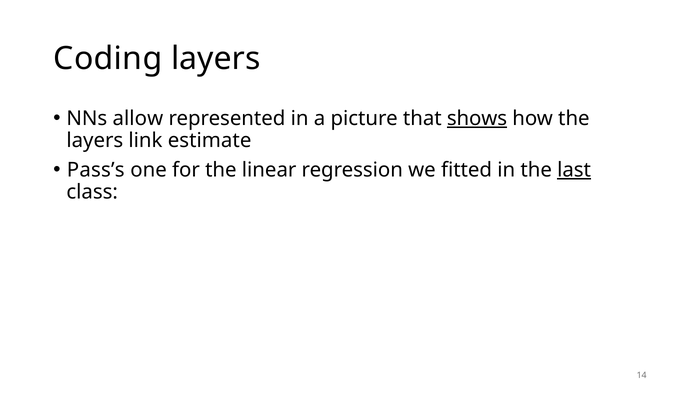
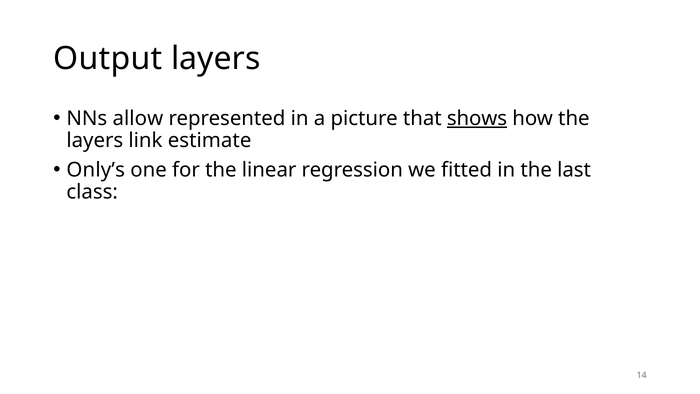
Coding: Coding -> Output (108, 59)
Pass’s: Pass’s -> Only’s (96, 170)
last underline: present -> none (574, 170)
